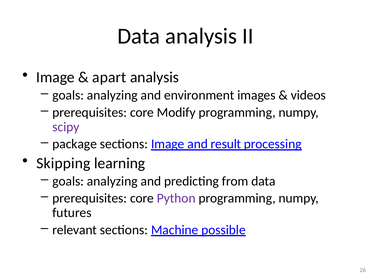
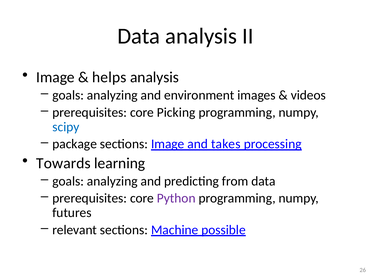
apart: apart -> helps (109, 77)
Modify: Modify -> Picking (176, 112)
scipy colour: purple -> blue (66, 127)
result: result -> takes (226, 144)
Skipping: Skipping -> Towards (63, 163)
